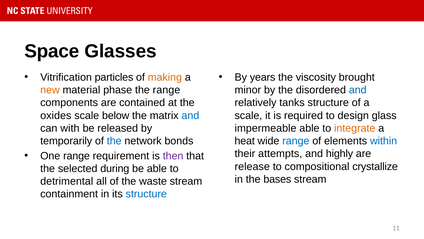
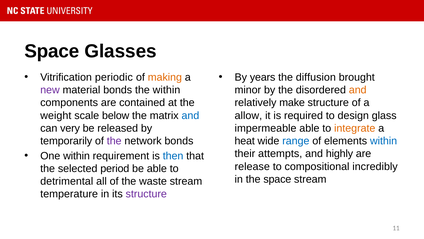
particles: particles -> periodic (114, 77)
viscosity: viscosity -> diffusion (316, 77)
new colour: orange -> purple (50, 90)
material phase: phase -> bonds (118, 90)
the range: range -> within (167, 90)
and colour: blue -> orange (358, 90)
tanks: tanks -> make (292, 103)
oxides: oxides -> weight (56, 115)
scale: scale -> allow (248, 115)
with: with -> very (70, 128)
the colour: blue -> purple (114, 141)
One range: range -> within (77, 156)
then colour: purple -> blue (173, 156)
crystallize: crystallize -> incredibly (375, 166)
during: during -> period (115, 168)
the bases: bases -> space (277, 179)
containment: containment -> temperature (69, 194)
structure colour: blue -> purple (146, 194)
